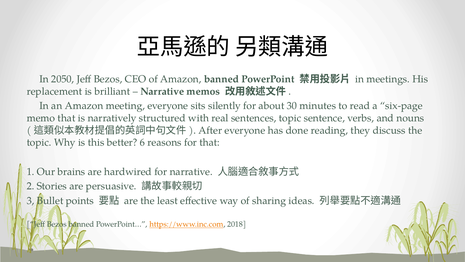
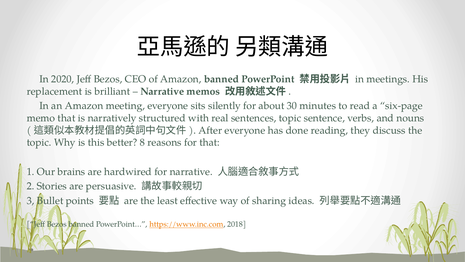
2050: 2050 -> 2020 (63, 79)
6: 6 -> 8 (143, 142)
